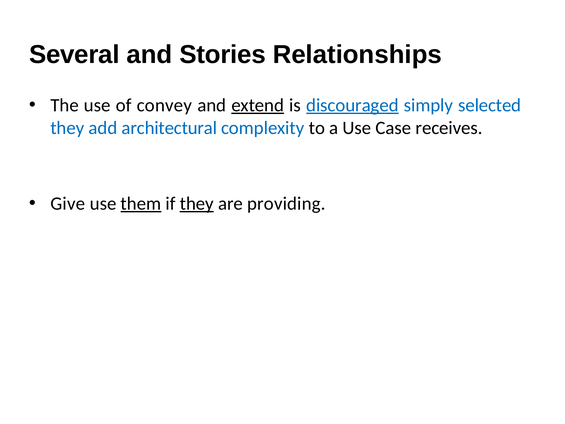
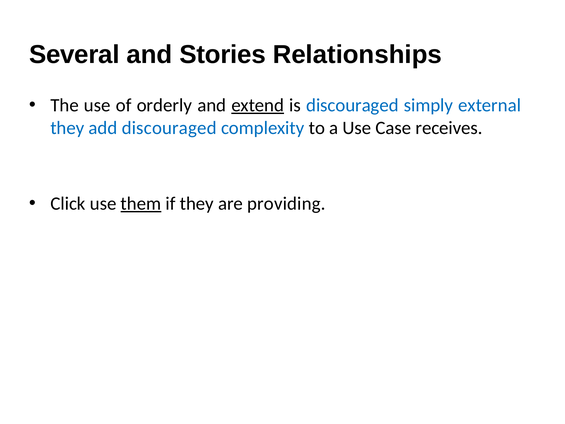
convey: convey -> orderly (164, 105)
discouraged underline: present -> none (352, 105)
selected: selected -> external (490, 105)
add architectural: architectural -> discouraged (169, 128)
Give: Give -> Click (68, 203)
they underline: present -> none (197, 203)
